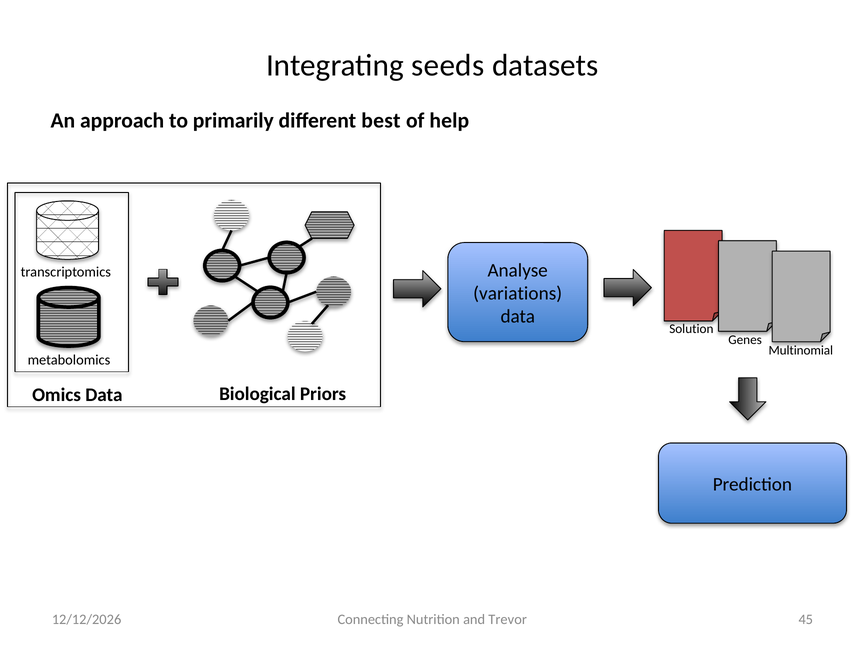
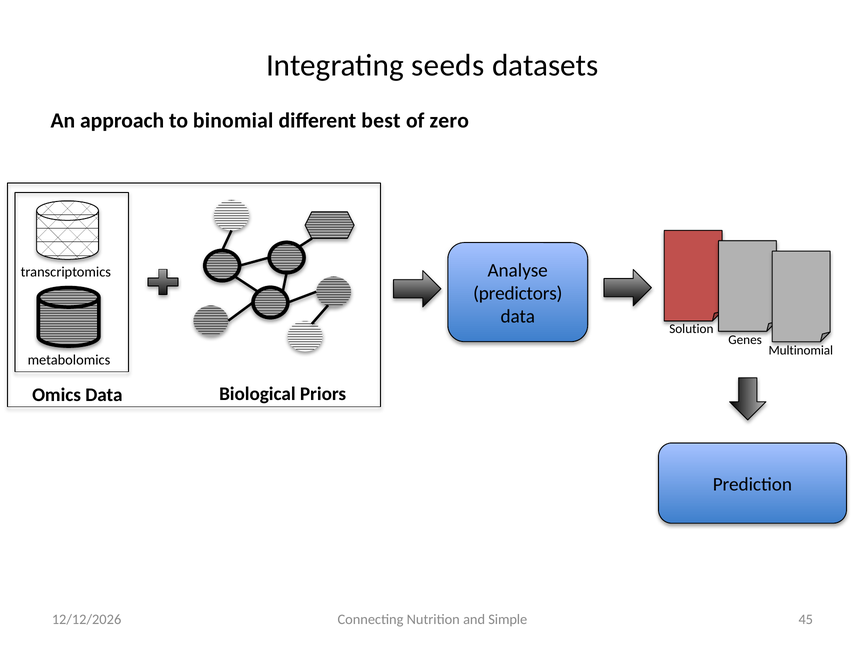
primarily: primarily -> binomial (233, 121)
help: help -> zero (449, 121)
variations: variations -> predictors (518, 293)
Trevor: Trevor -> Simple (508, 619)
